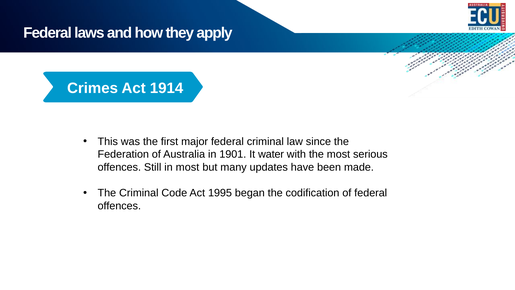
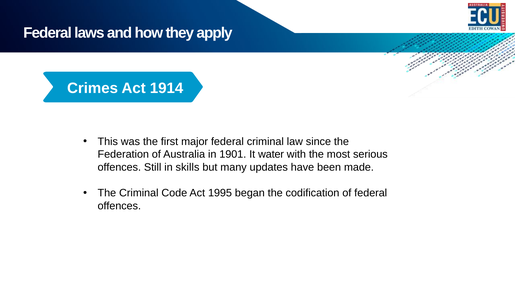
in most: most -> skills (188, 167)
